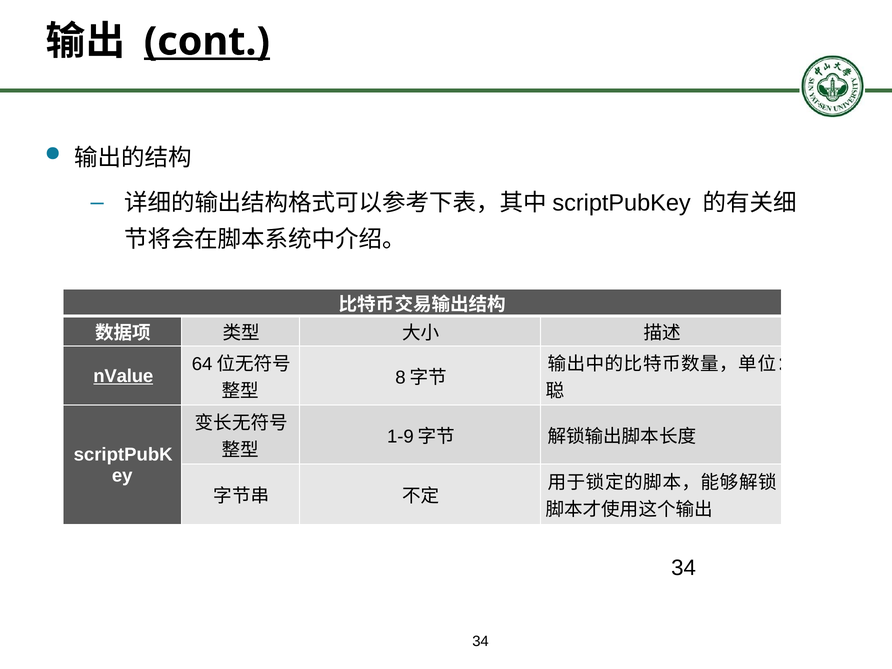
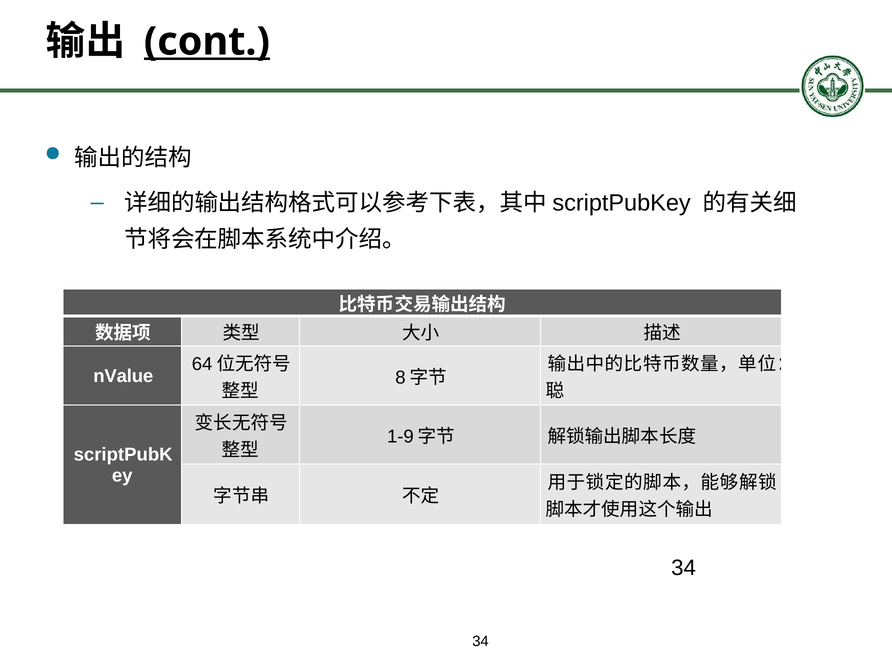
nValue underline: present -> none (123, 376)
